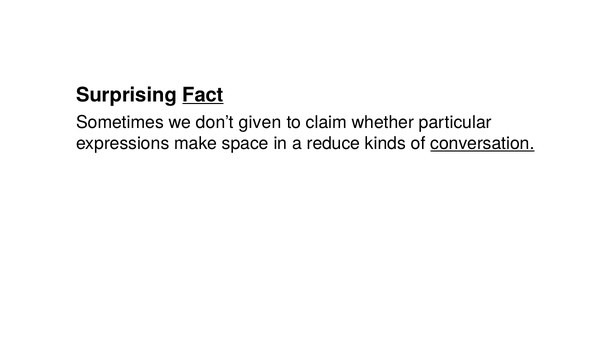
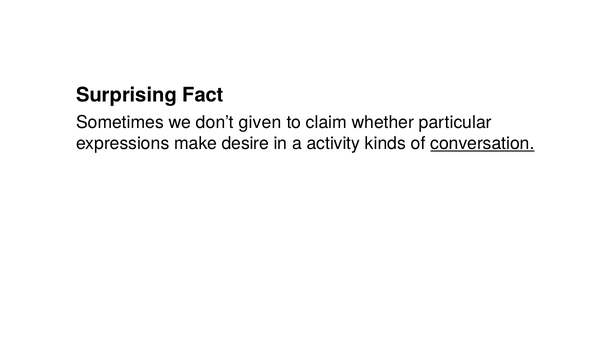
Fact underline: present -> none (203, 95)
space: space -> desire (245, 143)
reduce: reduce -> activity (333, 143)
